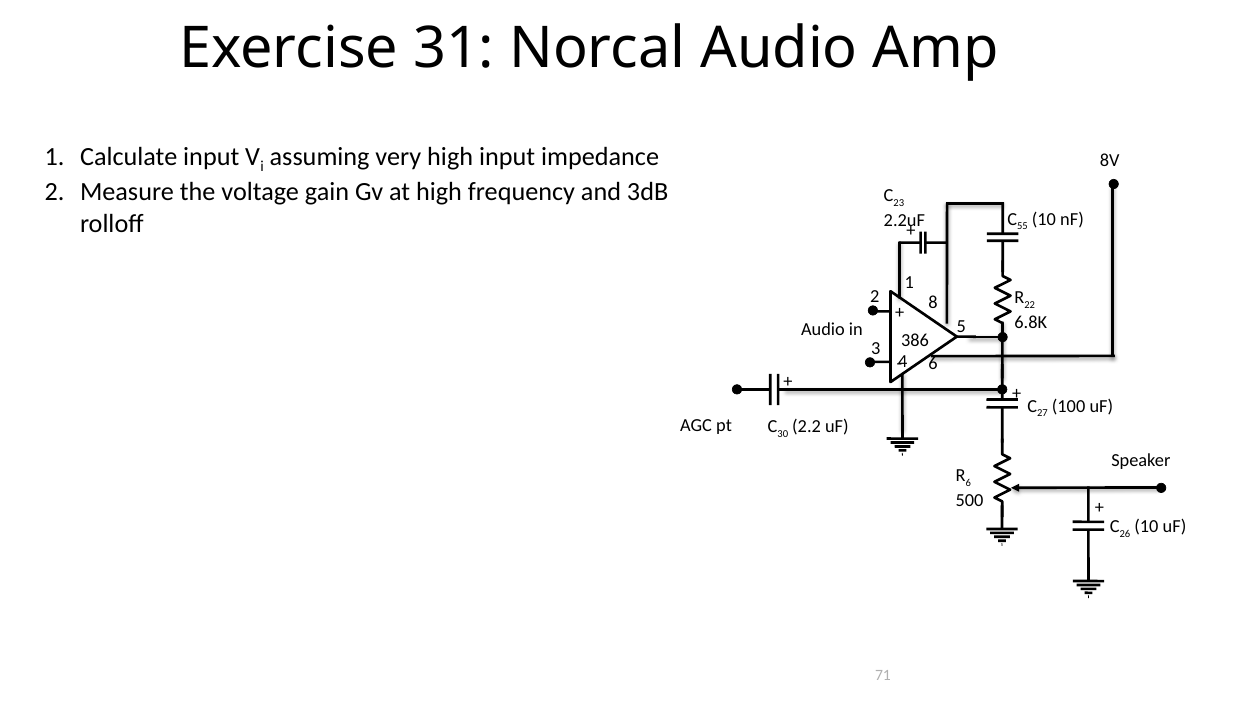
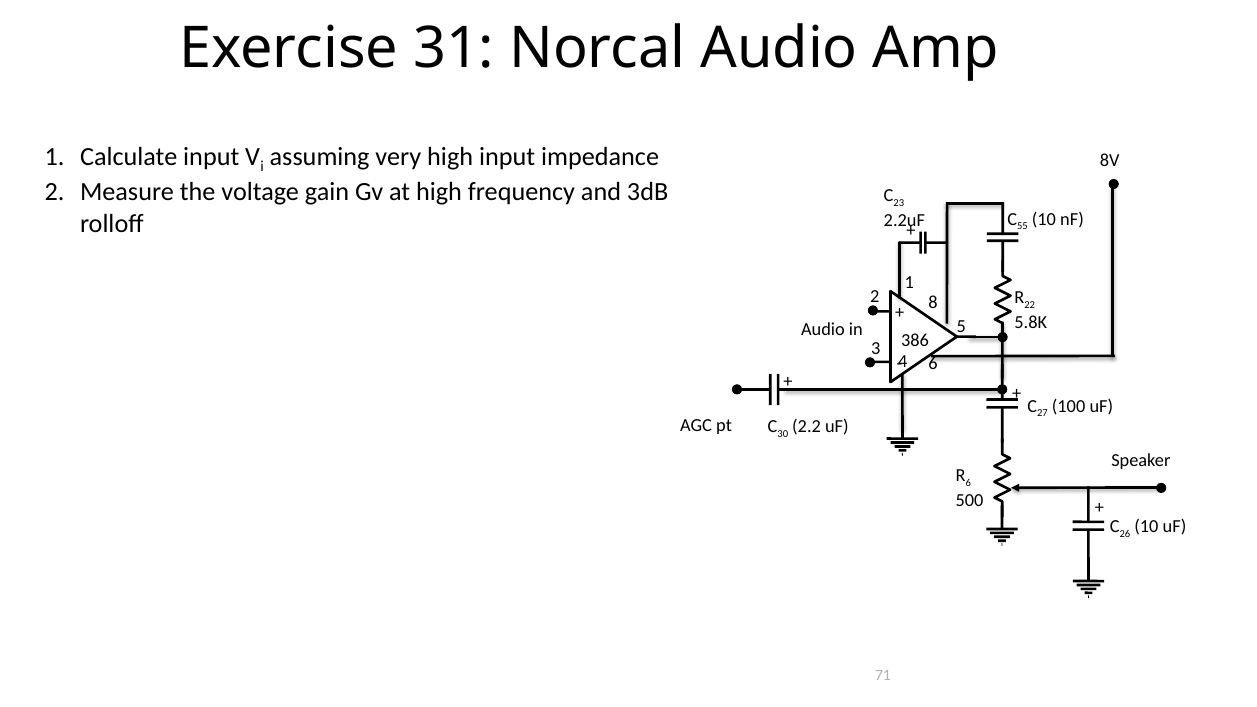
6.8K: 6.8K -> 5.8K (1031, 323)
